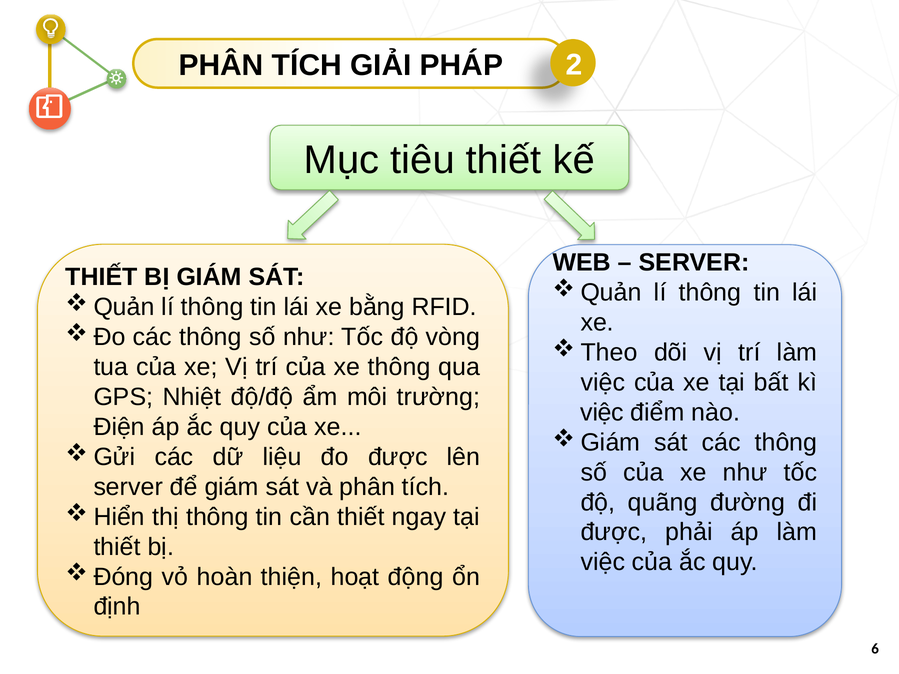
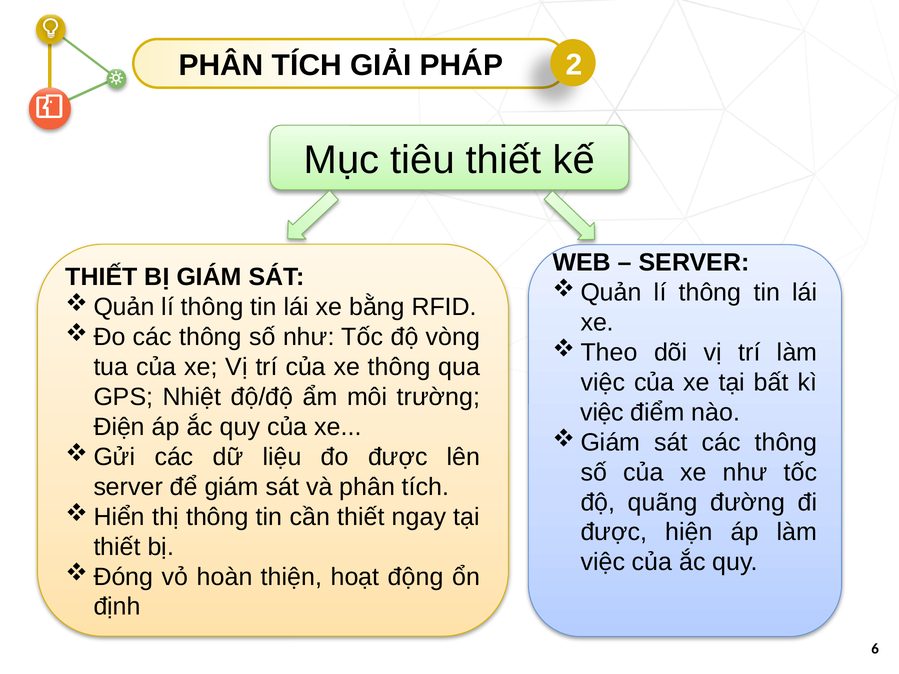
phải: phải -> hiện (689, 532)
